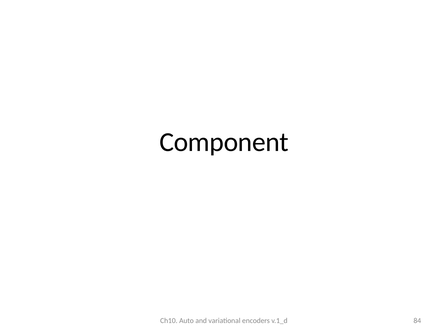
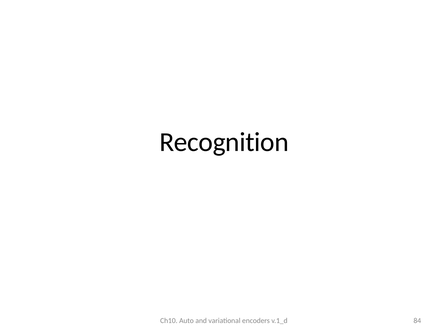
Component: Component -> Recognition (224, 142)
